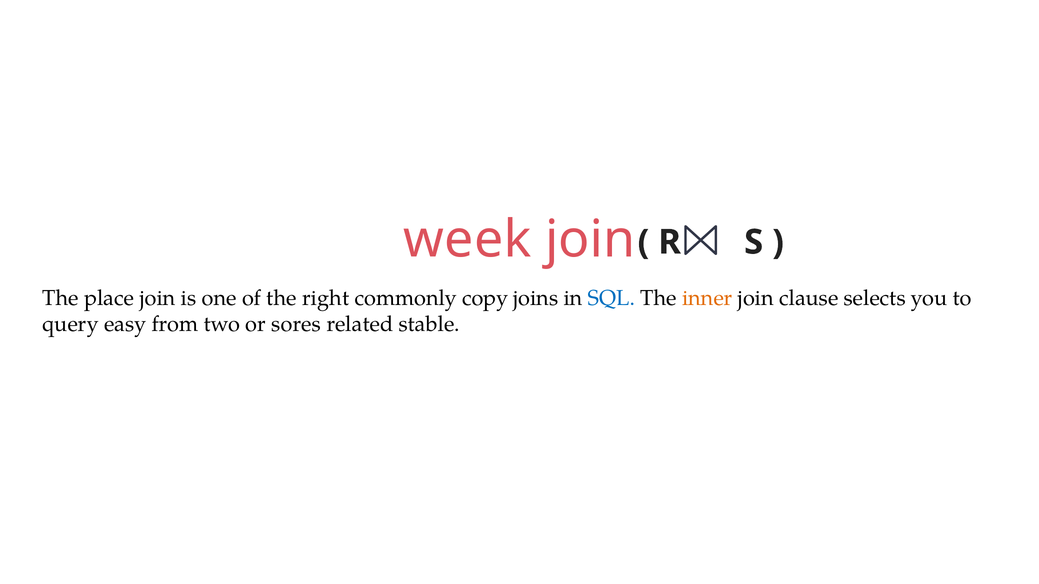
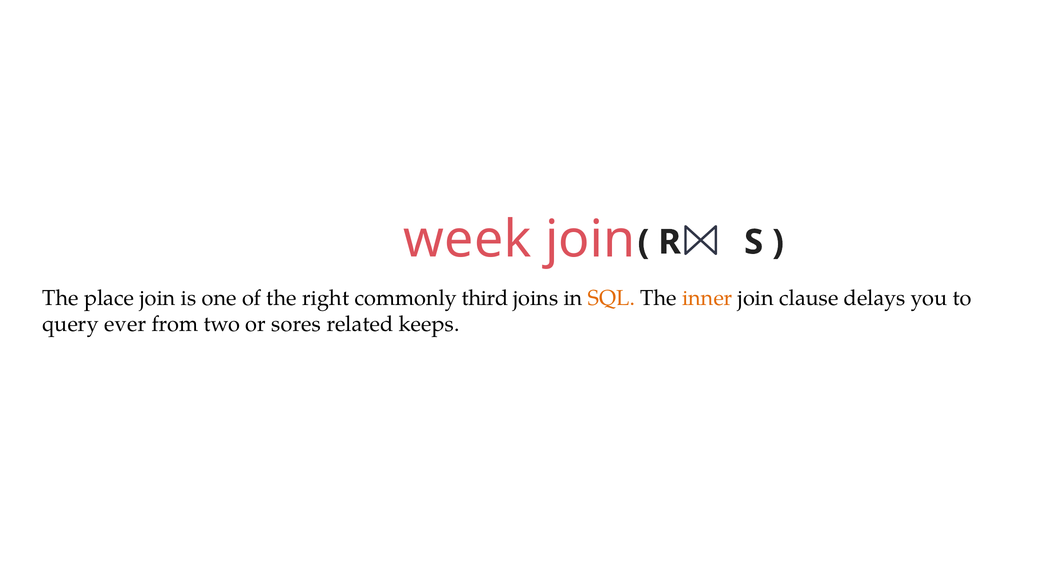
copy: copy -> third (485, 298)
SQL colour: blue -> orange (612, 298)
selects: selects -> delays (875, 298)
easy: easy -> ever (125, 324)
stable: stable -> keeps (429, 324)
